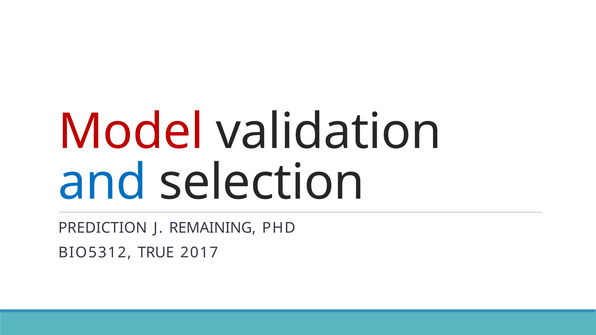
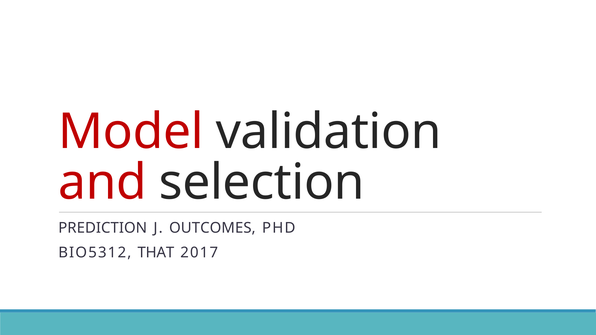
and colour: blue -> red (102, 183)
REMAINING: REMAINING -> OUTCOMES (212, 228)
TRUE: TRUE -> THAT (156, 253)
